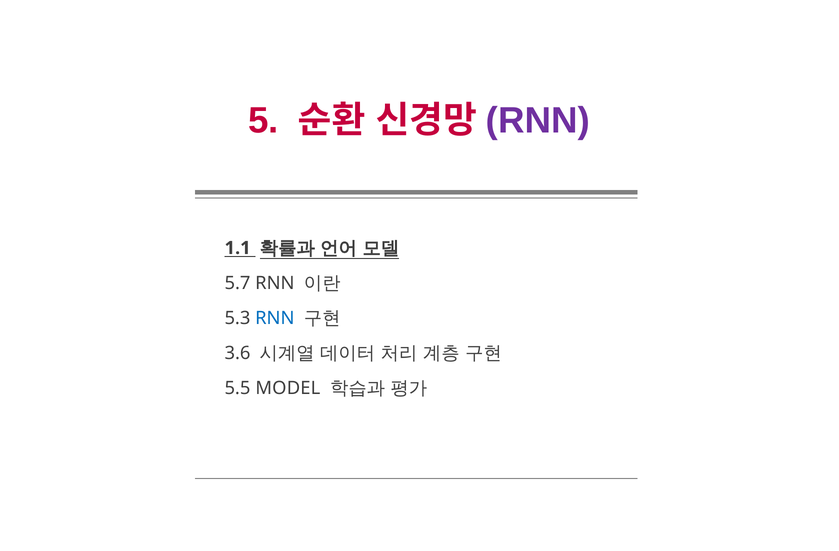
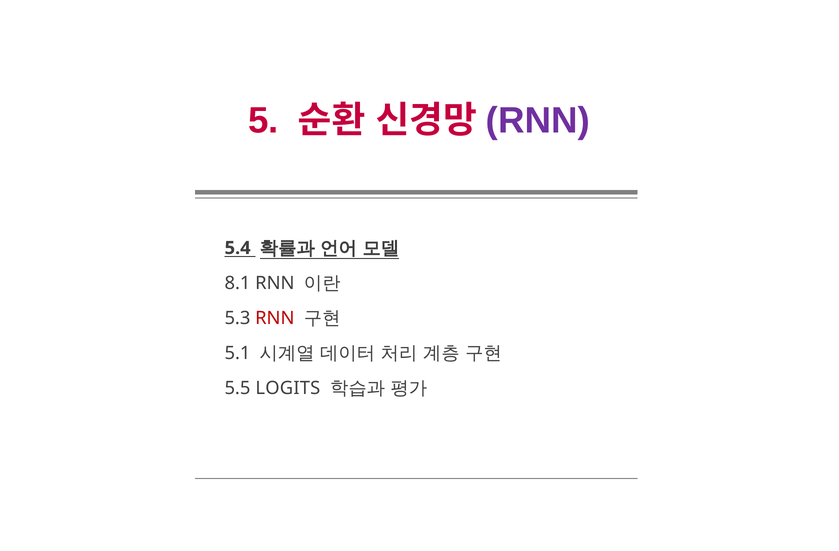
1.1: 1.1 -> 5.4 (238, 248)
5.7: 5.7 -> 8.1 (238, 283)
RNN colour: blue -> red (275, 318)
3.6: 3.6 -> 5.1 (238, 353)
MODEL: MODEL -> LOGITS (288, 388)
